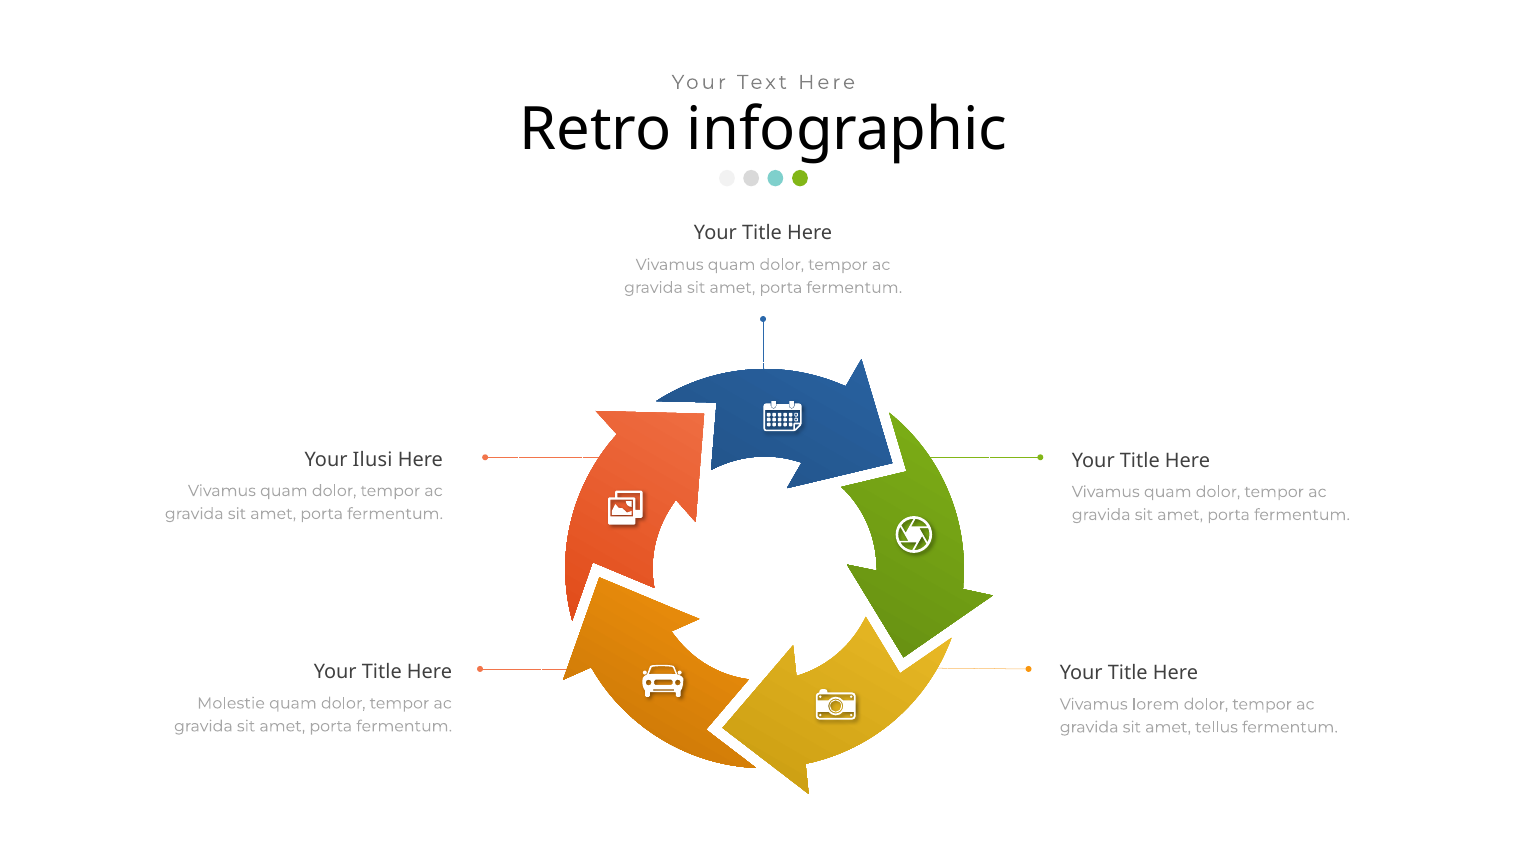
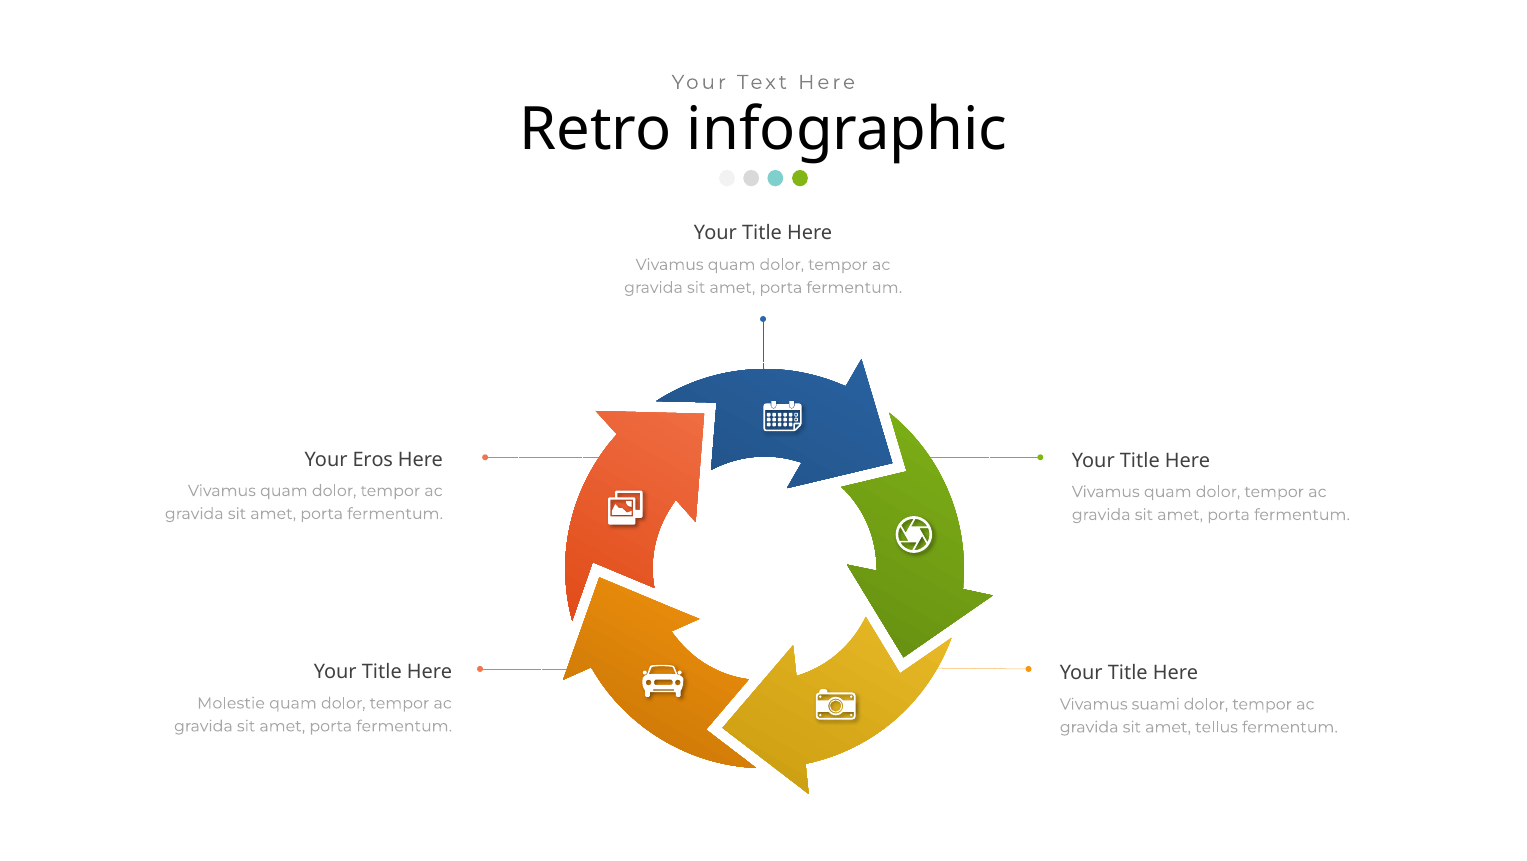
Ilusi: Ilusi -> Eros (373, 459)
lorem: lorem -> suami (1156, 704)
